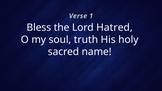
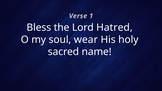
truth: truth -> wear (86, 40)
